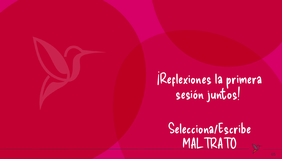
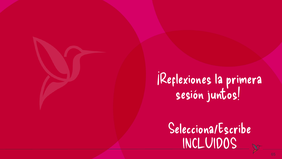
MALTRATO: MALTRATO -> INCLUIDOS (210, 144)
